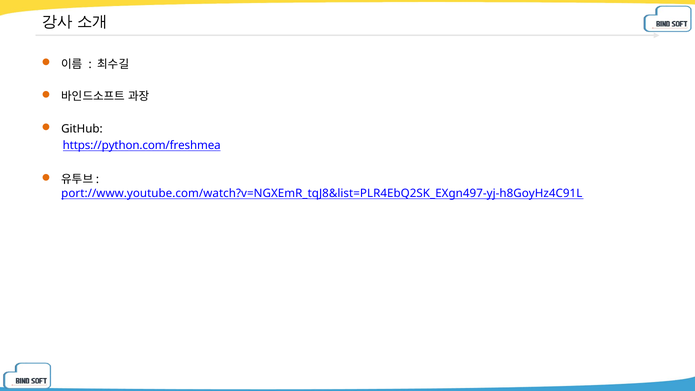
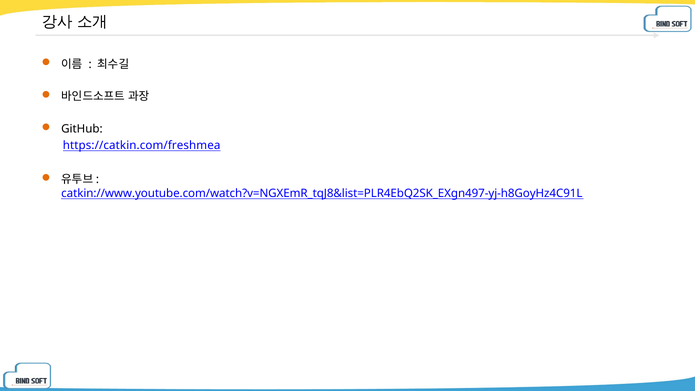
https://python.com/freshmea: https://python.com/freshmea -> https://catkin.com/freshmea (142, 145)
port://www.youtube.com/watch?v=NGXEmR_tqJ8&list=PLR4EbQ2SK_EXgn497-yj-h8GoyHz4C91L: port://www.youtube.com/watch?v=NGXEmR_tqJ8&list=PLR4EbQ2SK_EXgn497-yj-h8GoyHz4C91L -> catkin://www.youtube.com/watch?v=NGXEmR_tqJ8&list=PLR4EbQ2SK_EXgn497-yj-h8GoyHz4C91L (322, 194)
